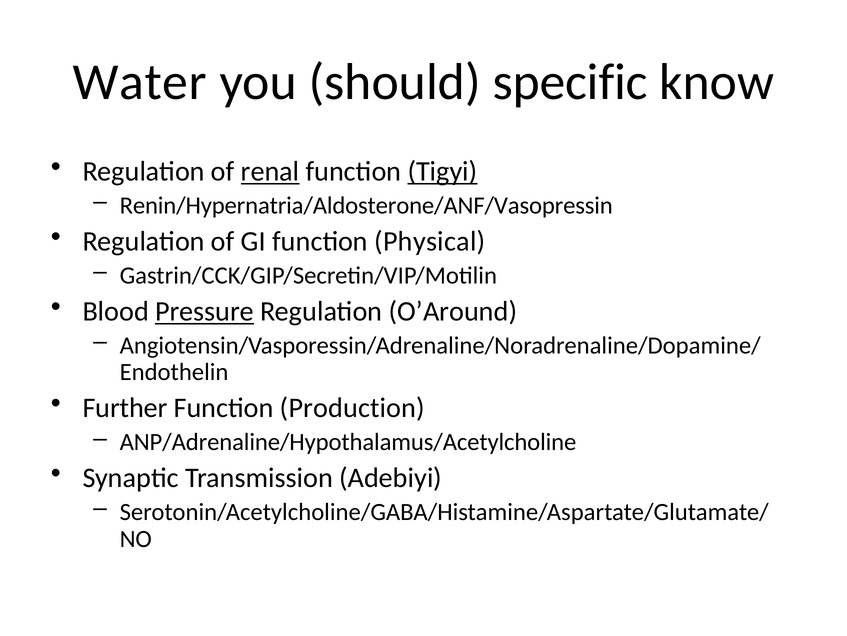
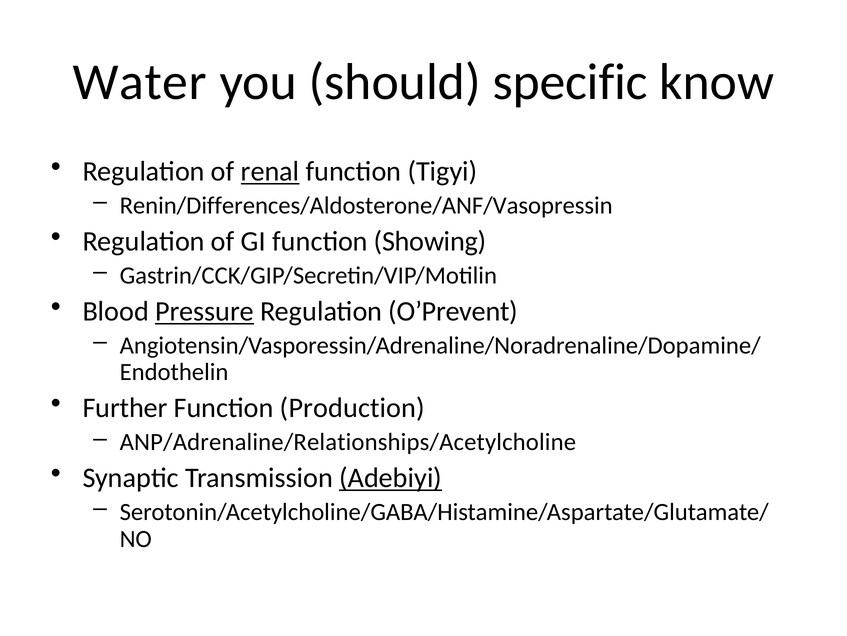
Tigyi underline: present -> none (443, 171)
Renin/Hypernatria/Aldosterone/ANF/Vasopressin: Renin/Hypernatria/Aldosterone/ANF/Vasopressin -> Renin/Differences/Aldosterone/ANF/Vasopressin (366, 205)
Physical: Physical -> Showing (430, 241)
O’Around: O’Around -> O’Prevent (453, 311)
ANP/Adrenaline/Hypothalamus/Acetylcholine: ANP/Adrenaline/Hypothalamus/Acetylcholine -> ANP/Adrenaline/Relationships/Acetylcholine (348, 442)
Adebiyi underline: none -> present (391, 478)
